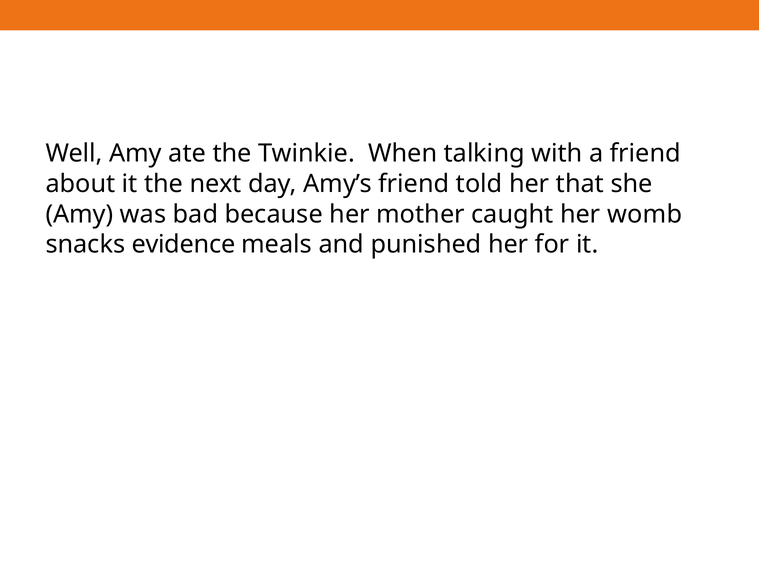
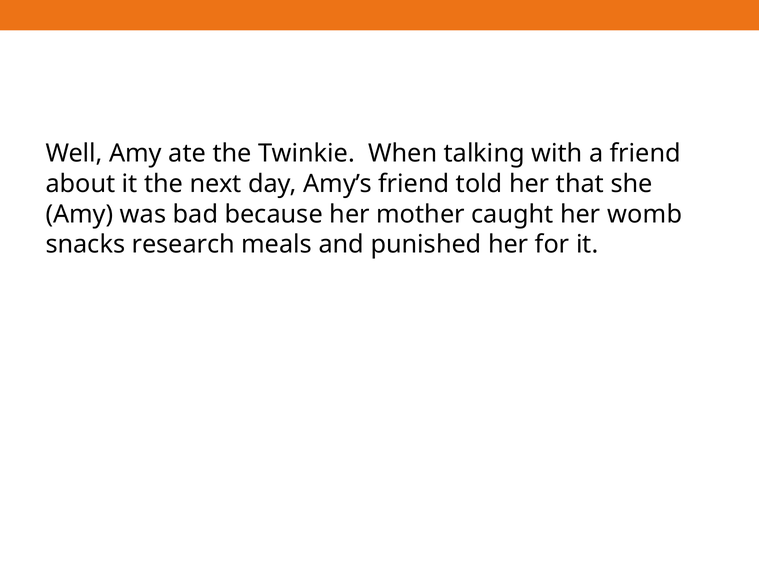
evidence: evidence -> research (183, 245)
